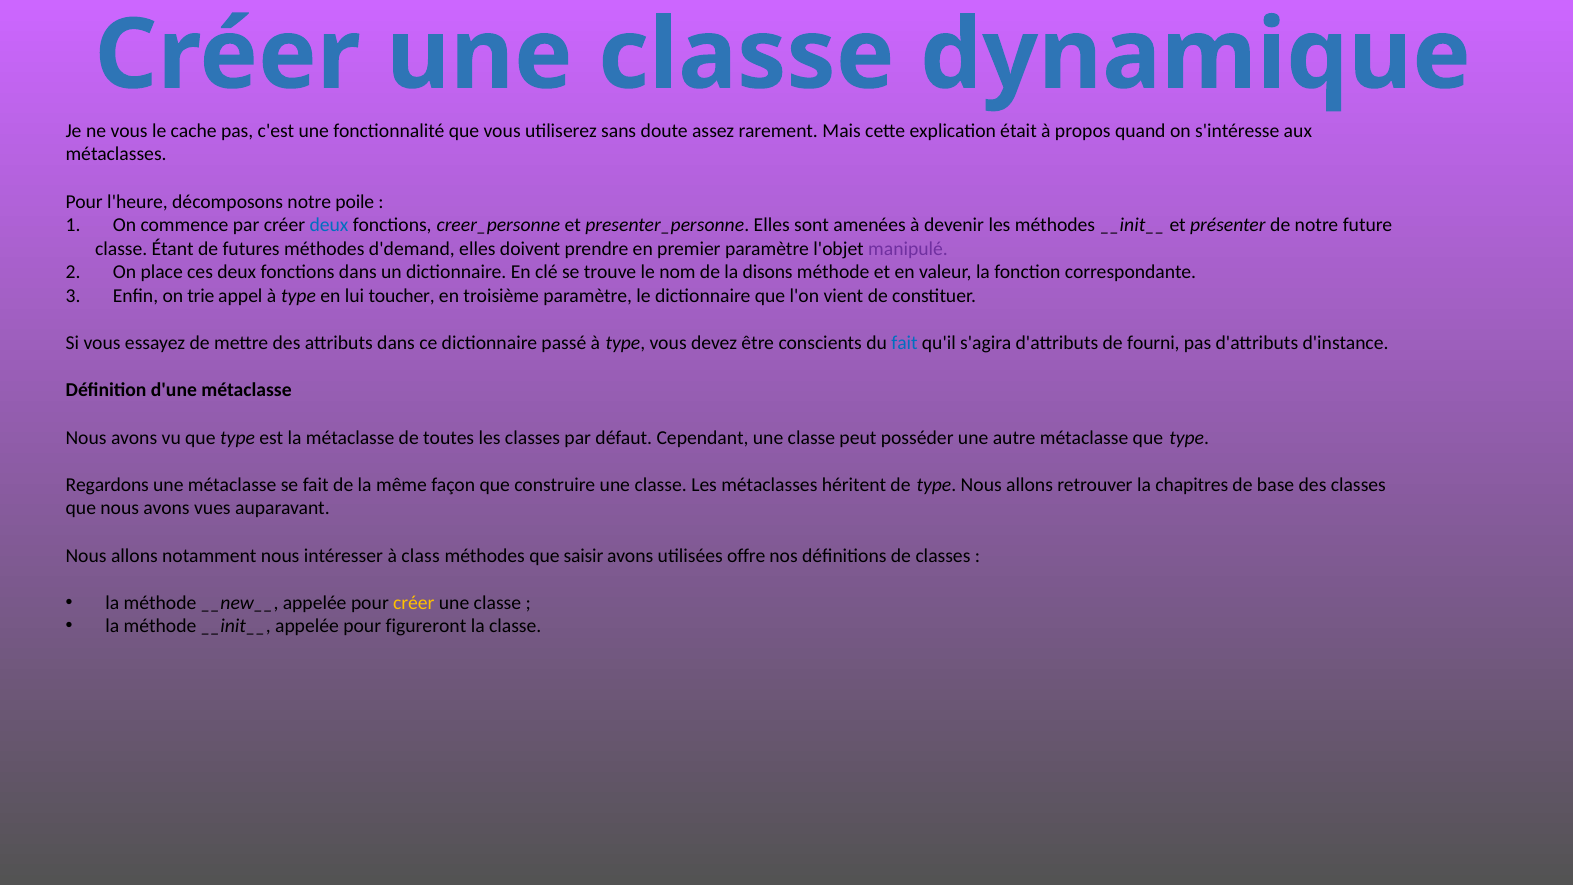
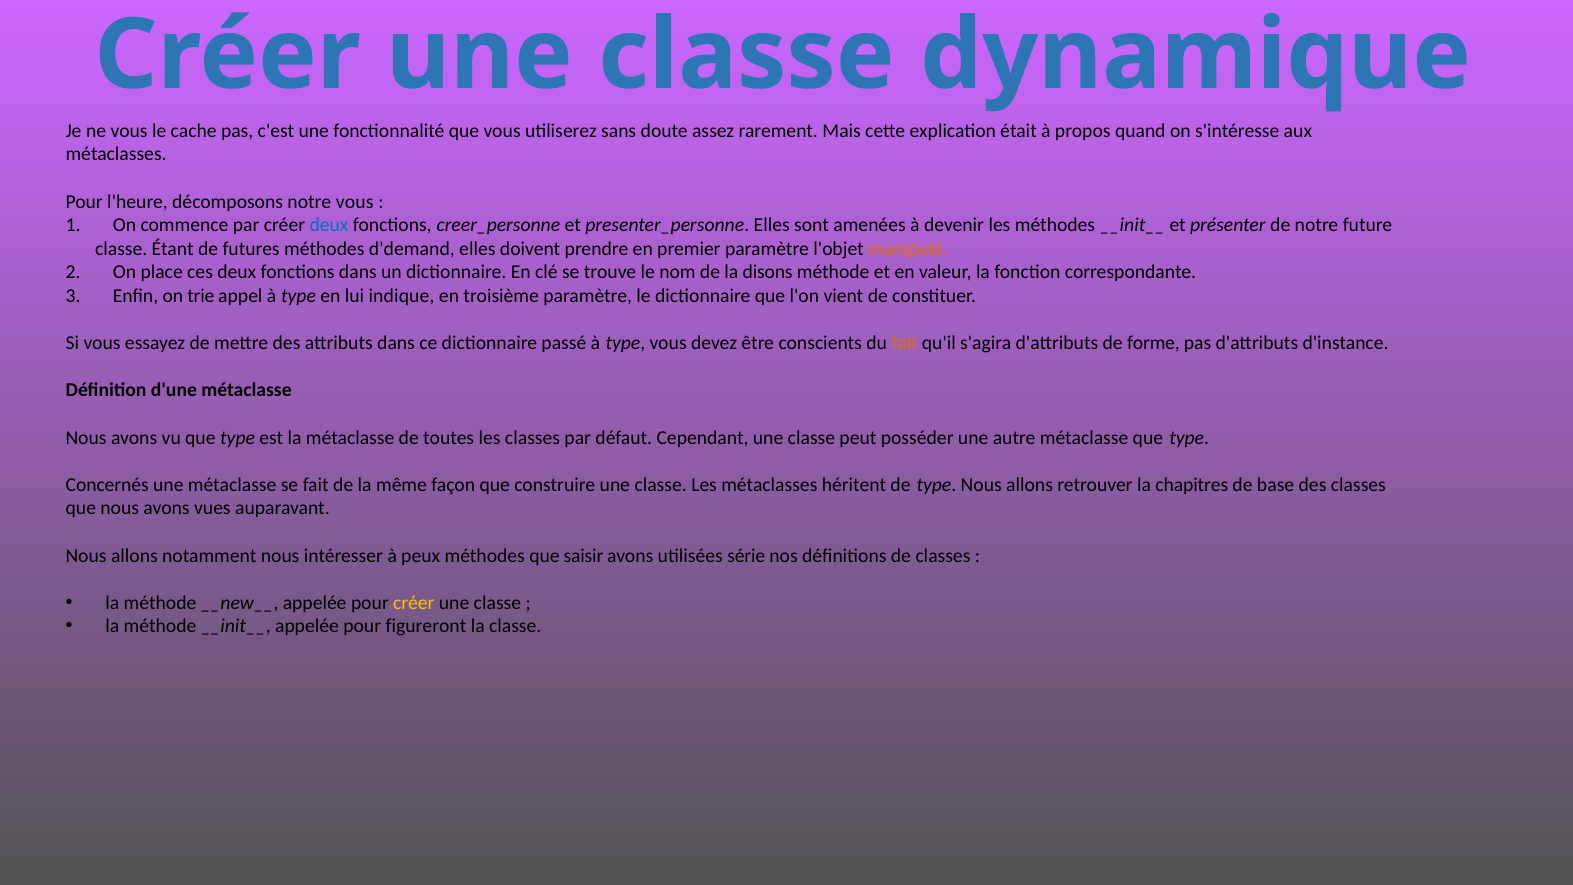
notre poile: poile -> vous (355, 202)
manipulé colour: purple -> orange (908, 249)
toucher: toucher -> indique (402, 296)
fait colour: blue -> orange (904, 343)
fourni: fourni -> forme (1153, 343)
Regardons: Regardons -> Concernés (107, 485)
class: class -> peux (421, 555)
offre: offre -> série (746, 555)
